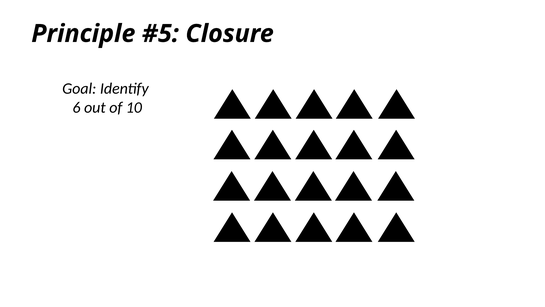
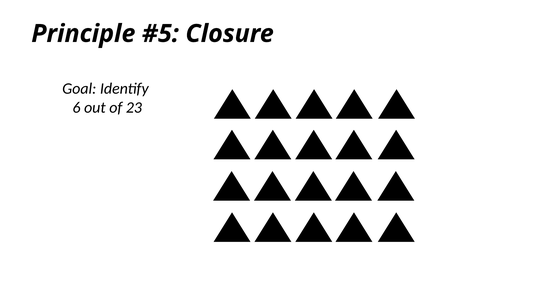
10: 10 -> 23 (134, 107)
